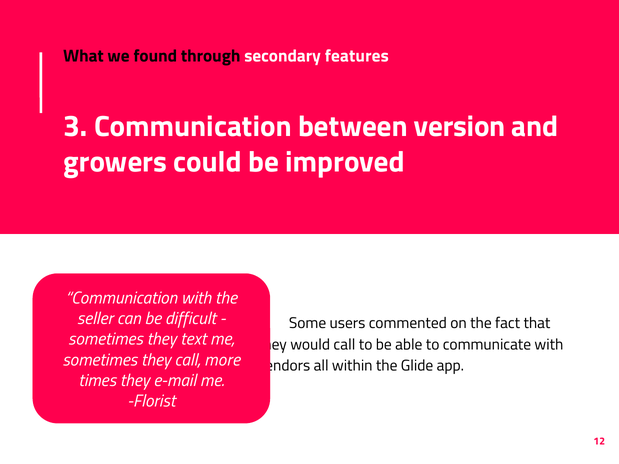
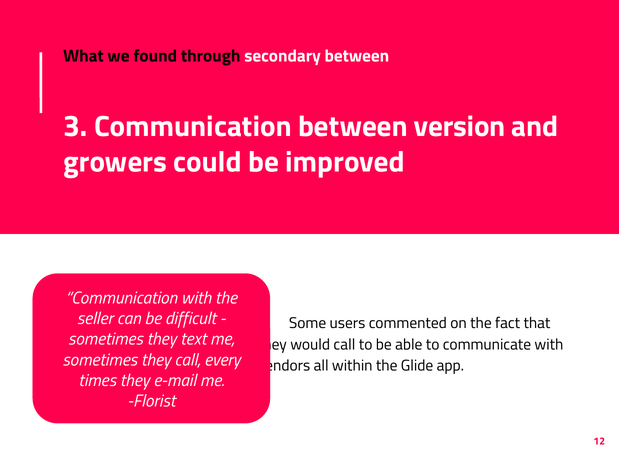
secondary features: features -> between (357, 56)
more: more -> every (222, 360)
